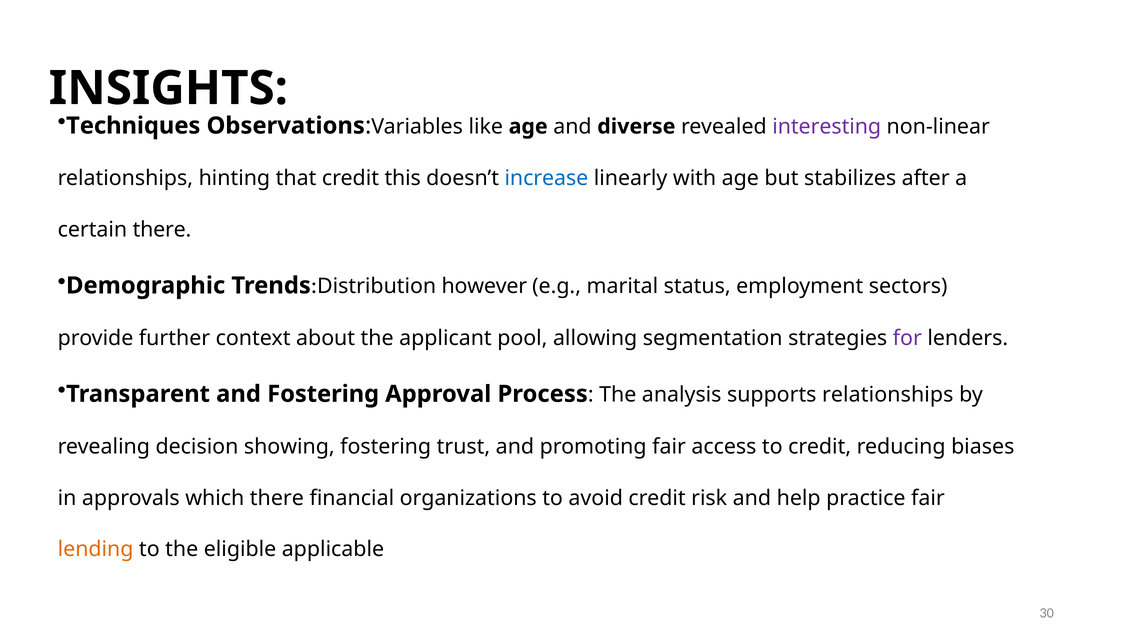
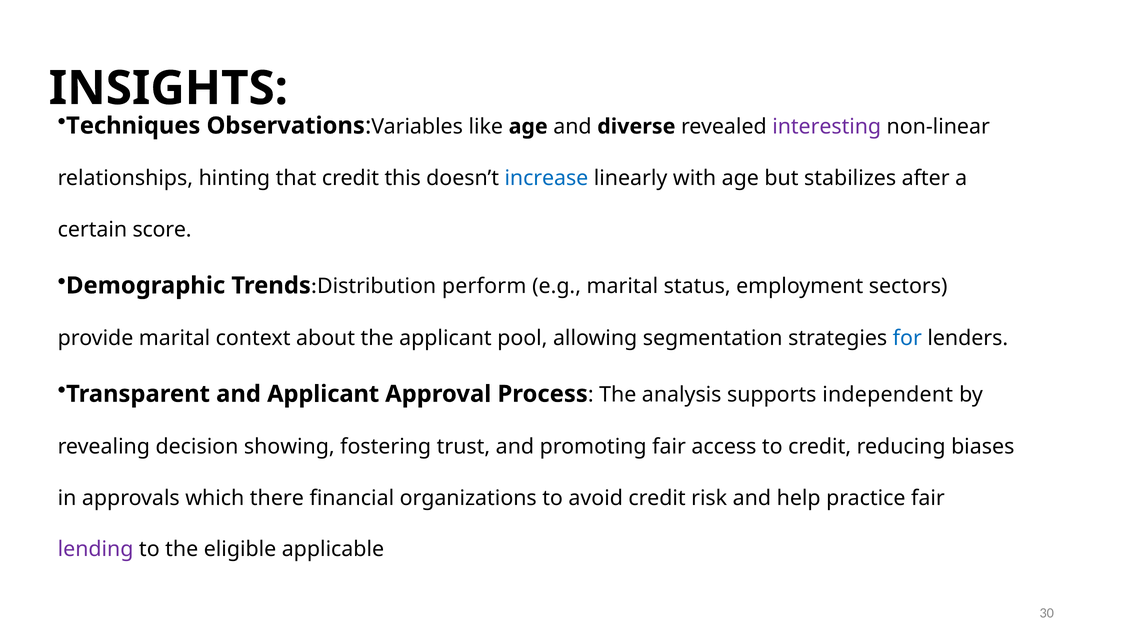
certain there: there -> score (162, 230)
however: however -> perform (484, 286)
provide further: further -> marital (175, 338)
for colour: purple -> blue (907, 338)
and Fostering: Fostering -> Applicant (323, 394)
supports relationships: relationships -> independent (888, 395)
lending colour: orange -> purple (96, 549)
